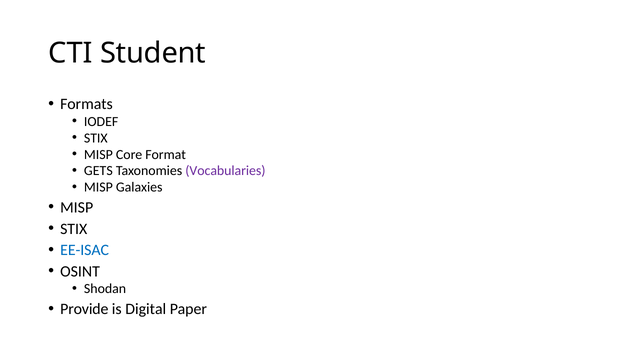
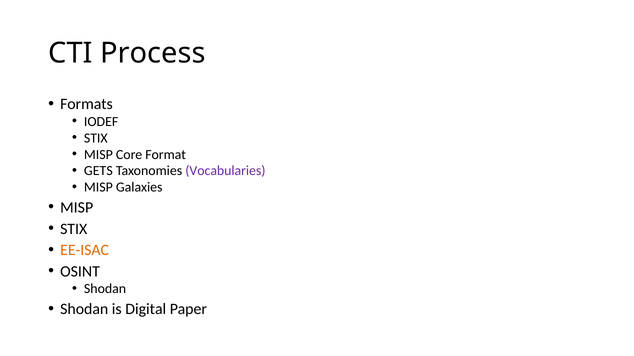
Student: Student -> Process (153, 53)
EE-ISAC colour: blue -> orange (85, 251)
Provide: Provide -> Shodan (84, 310)
